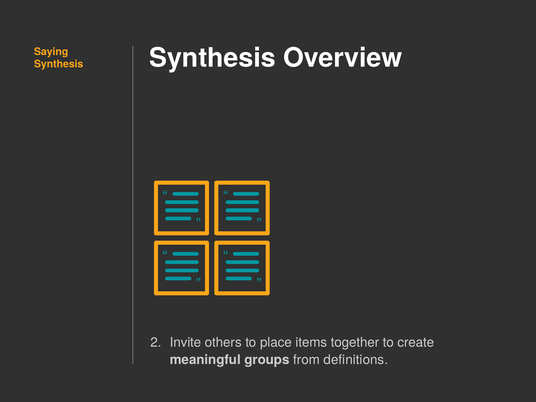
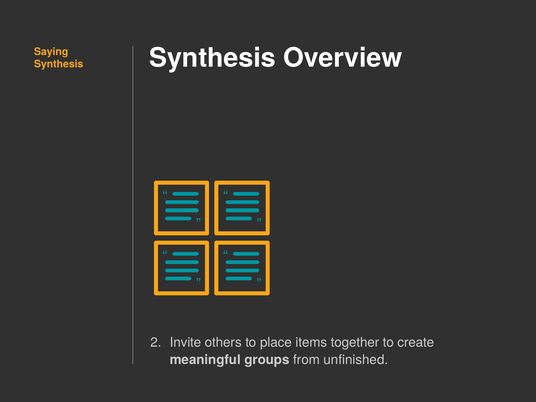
definitions: definitions -> unfinished (356, 360)
